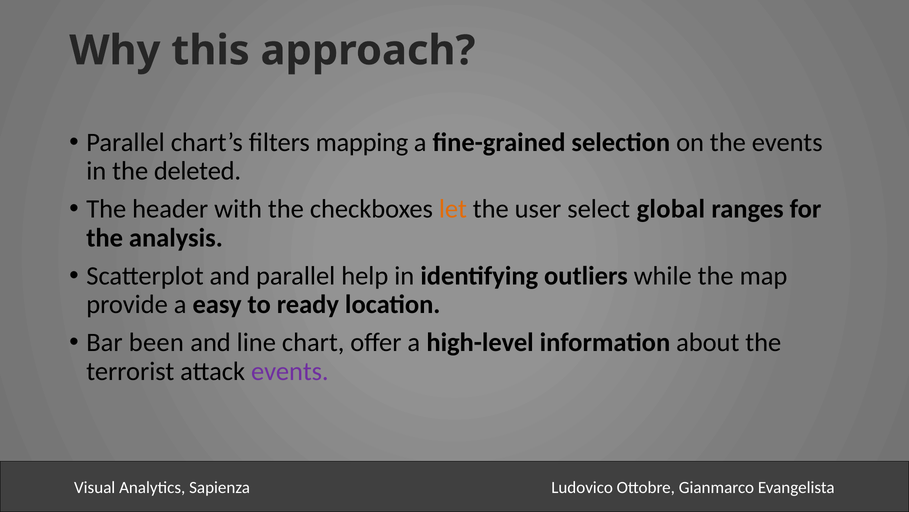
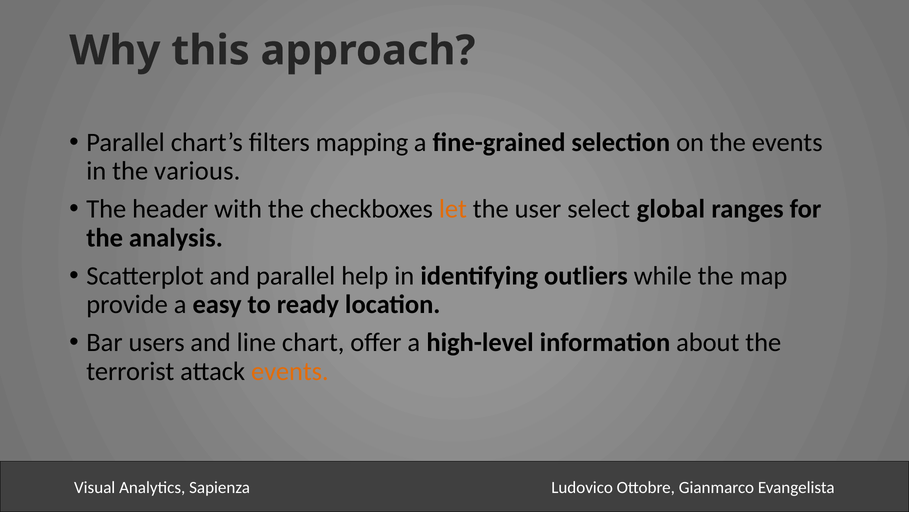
deleted: deleted -> various (197, 171)
been: been -> users (157, 342)
events colour: purple -> orange (290, 371)
